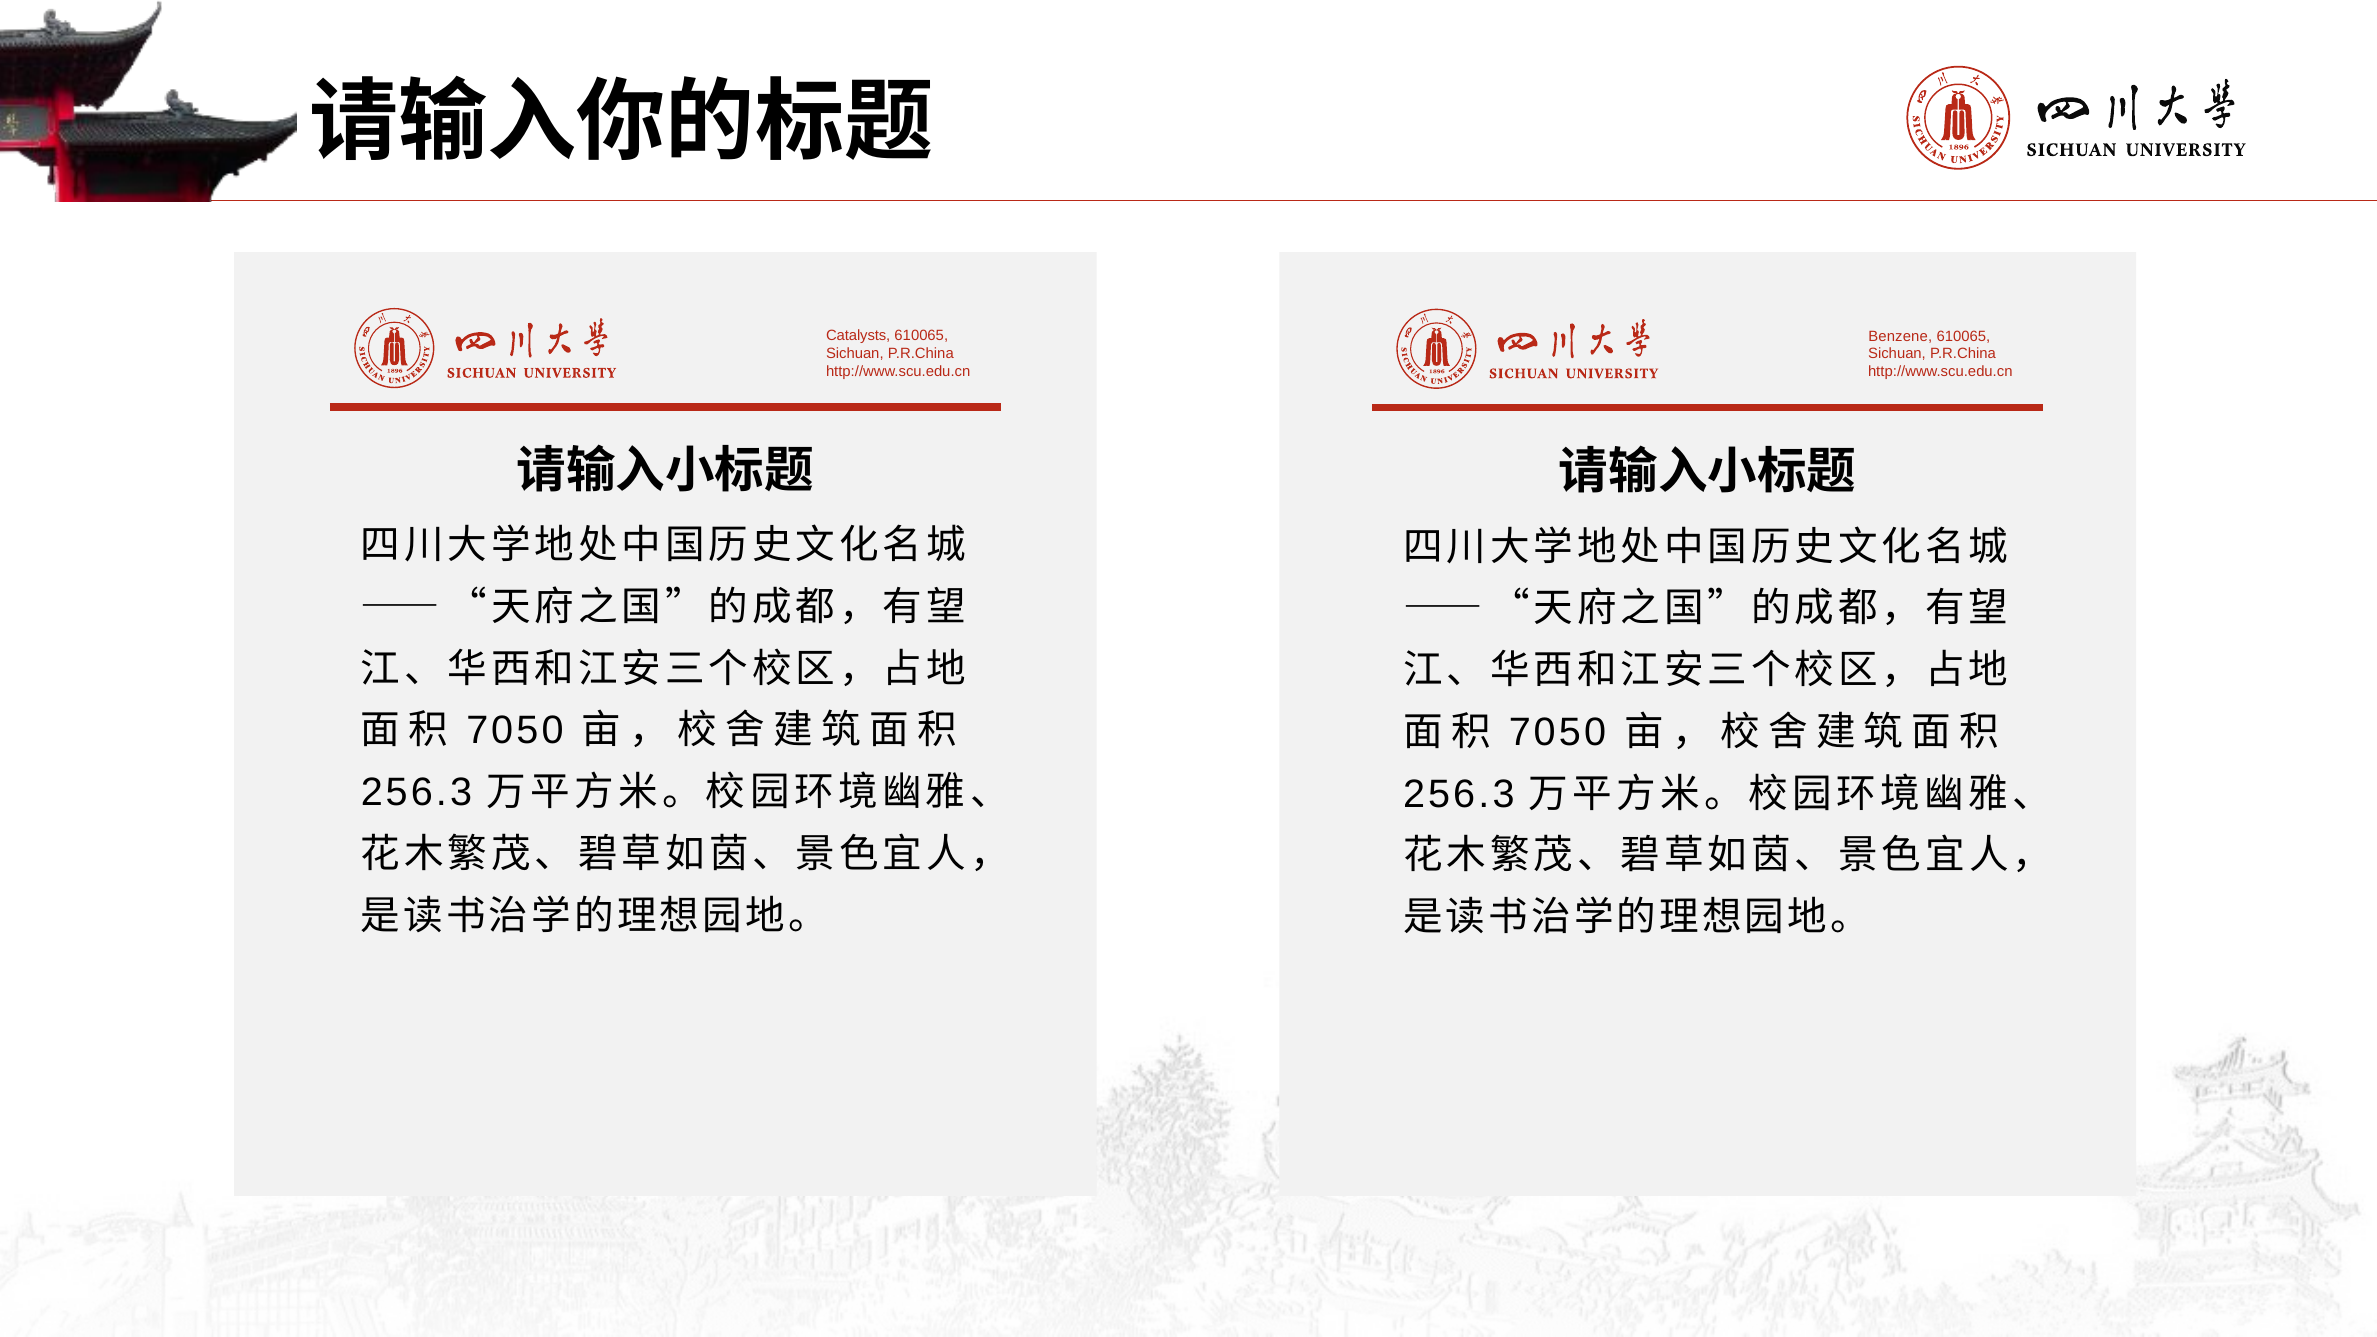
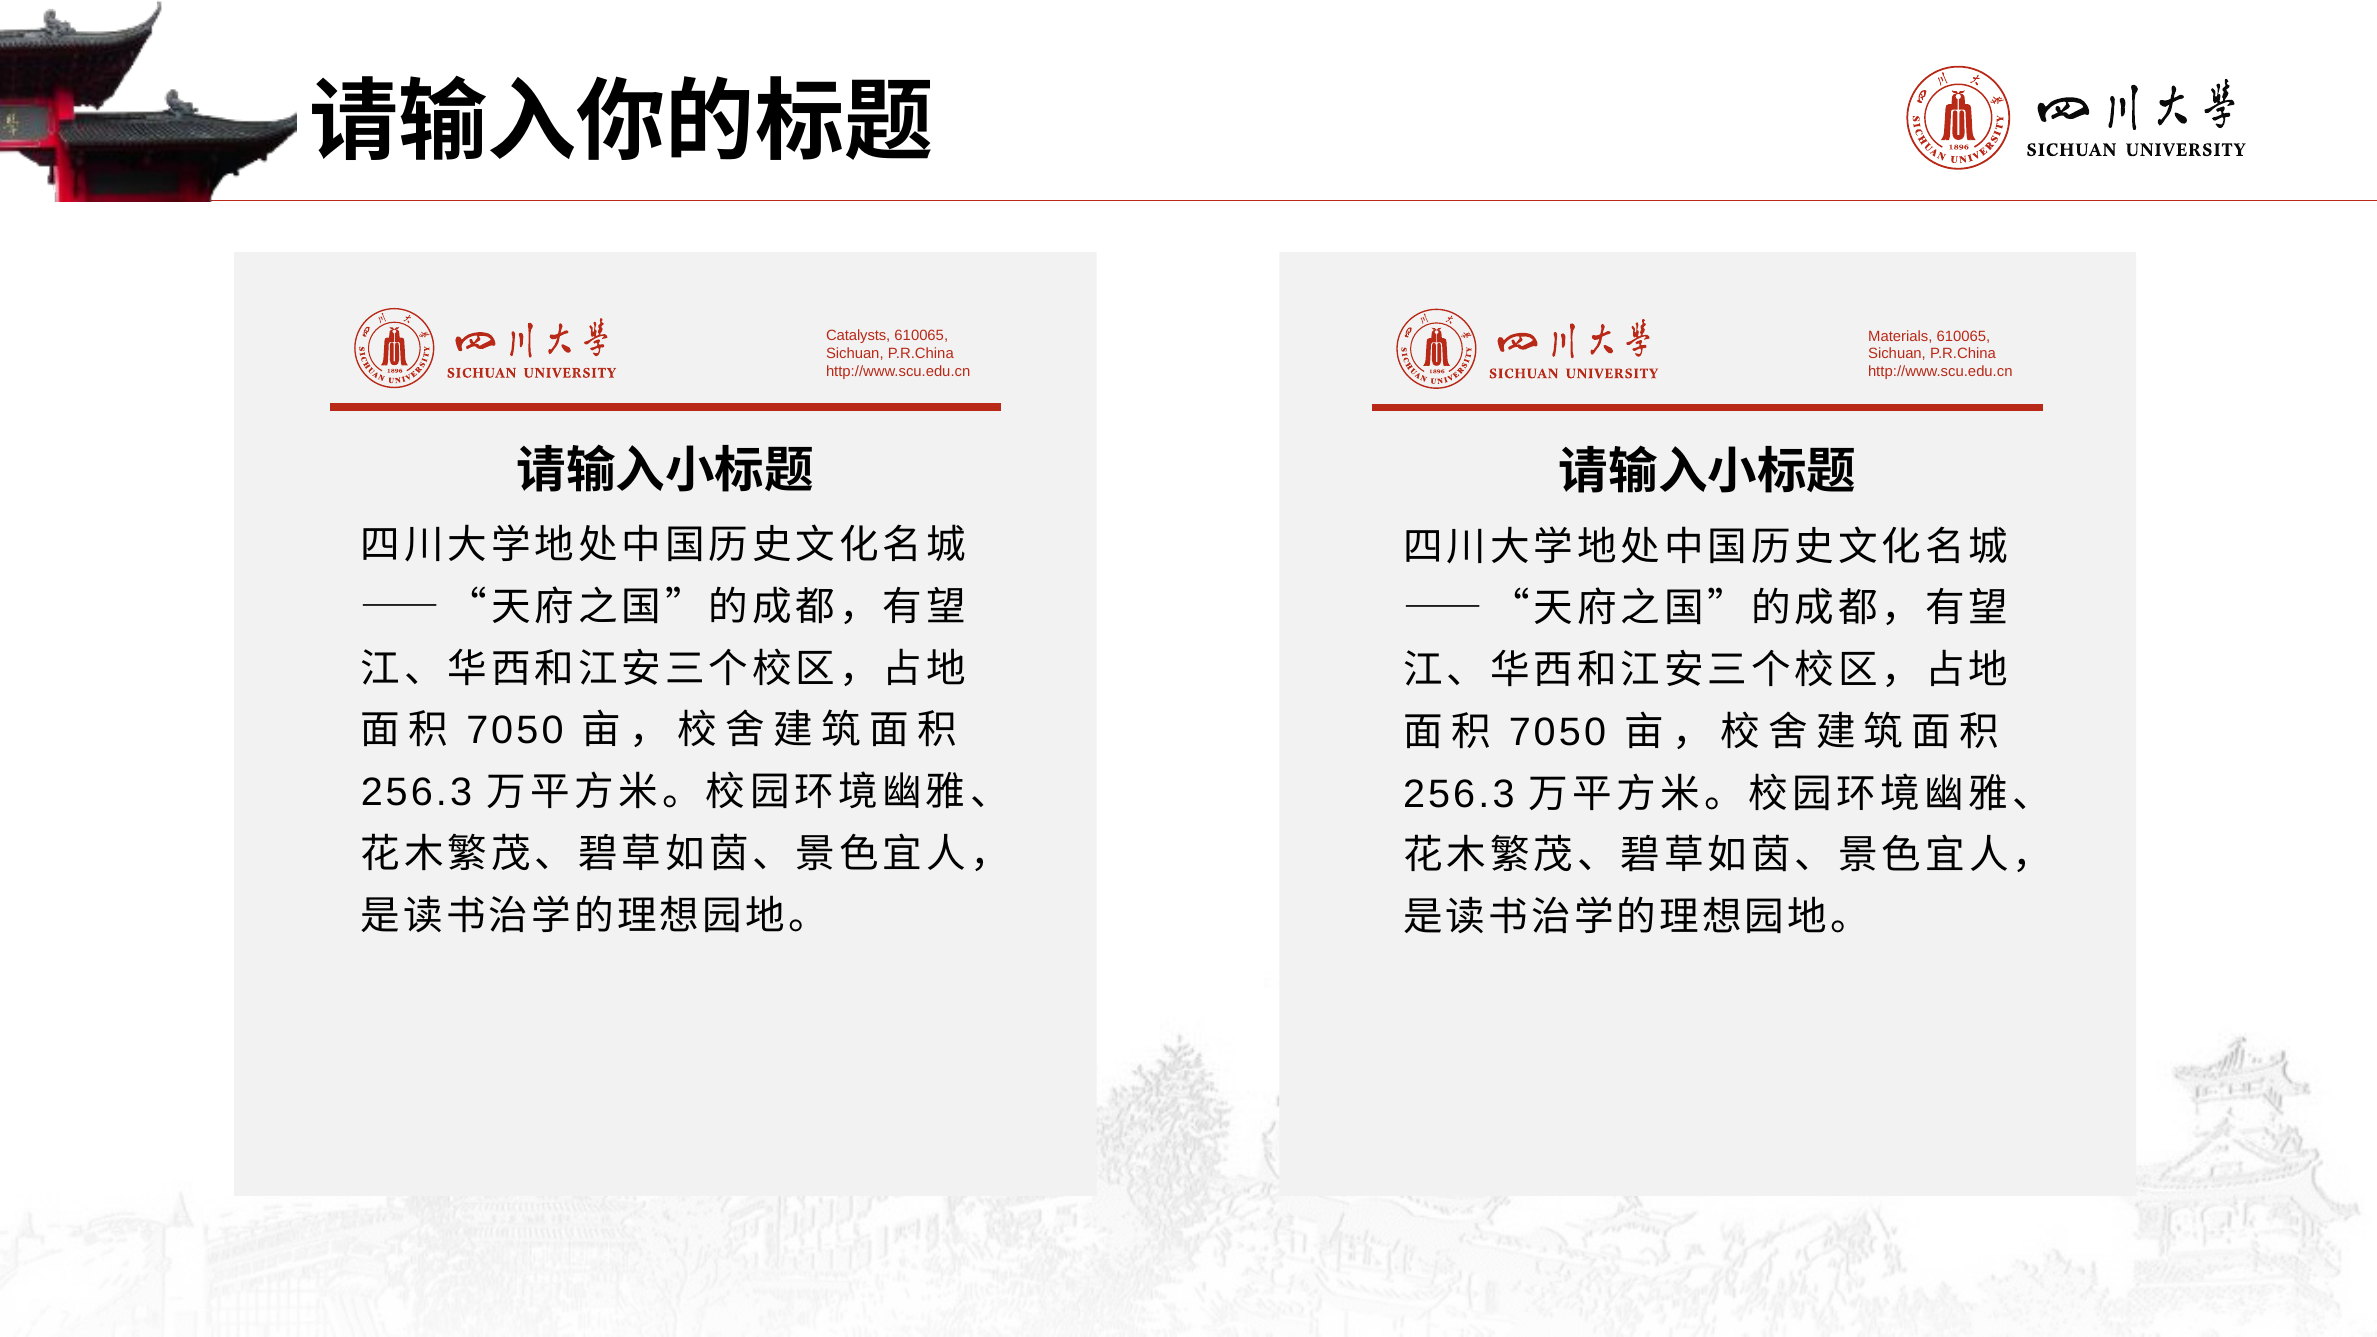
Benzene: Benzene -> Materials (1900, 336)
